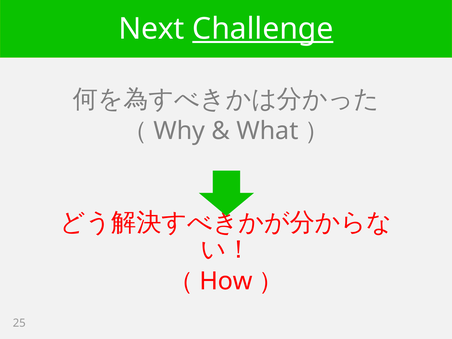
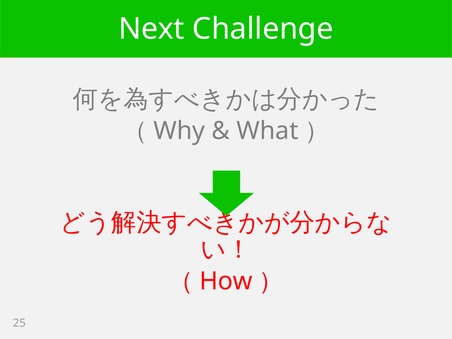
Challenge underline: present -> none (263, 29)
